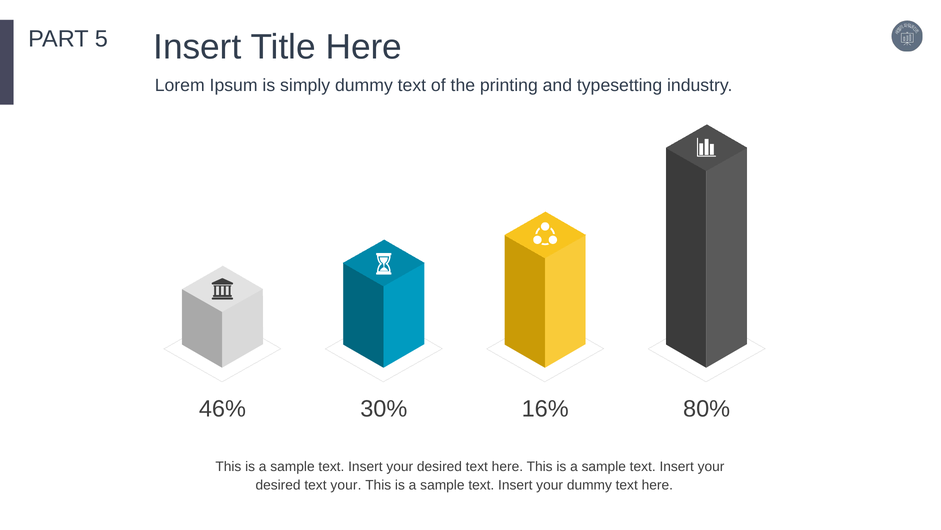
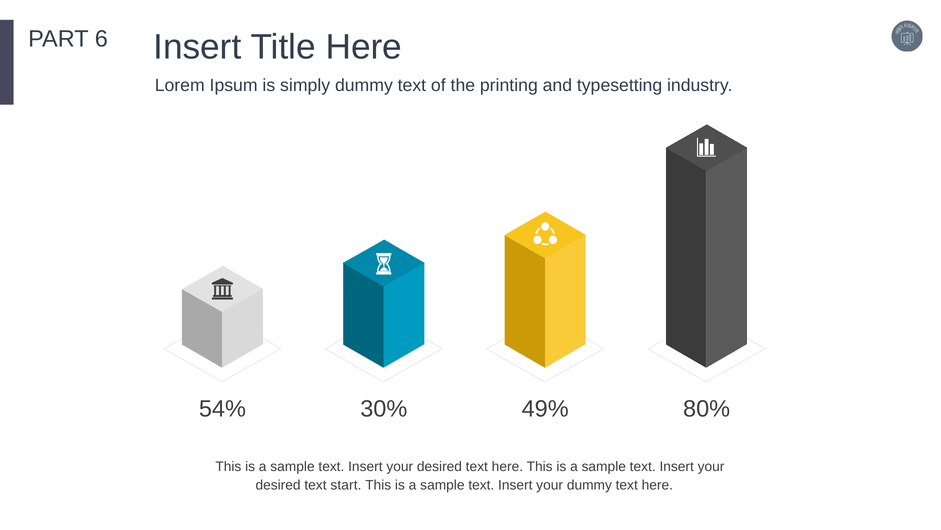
5: 5 -> 6 (101, 39)
46%: 46% -> 54% (222, 408)
16%: 16% -> 49% (545, 408)
text your: your -> start (346, 484)
